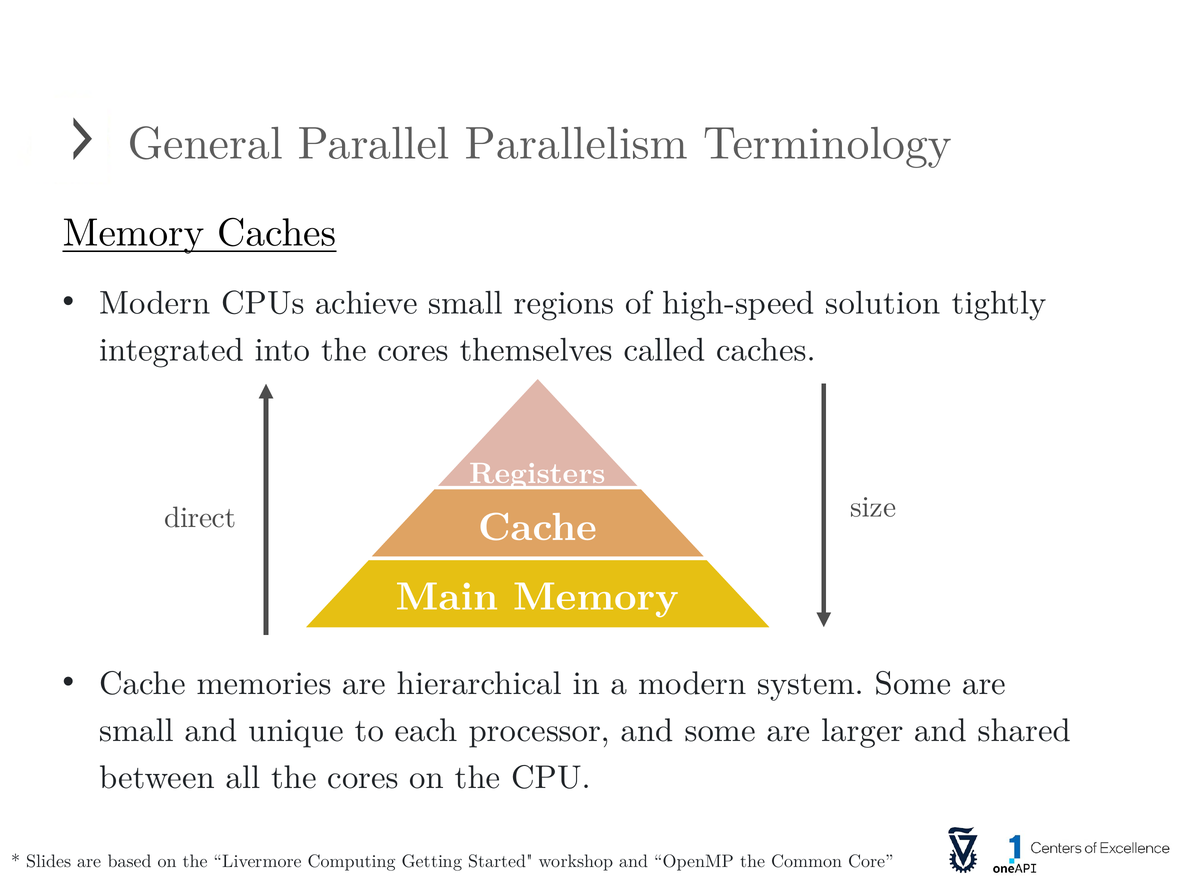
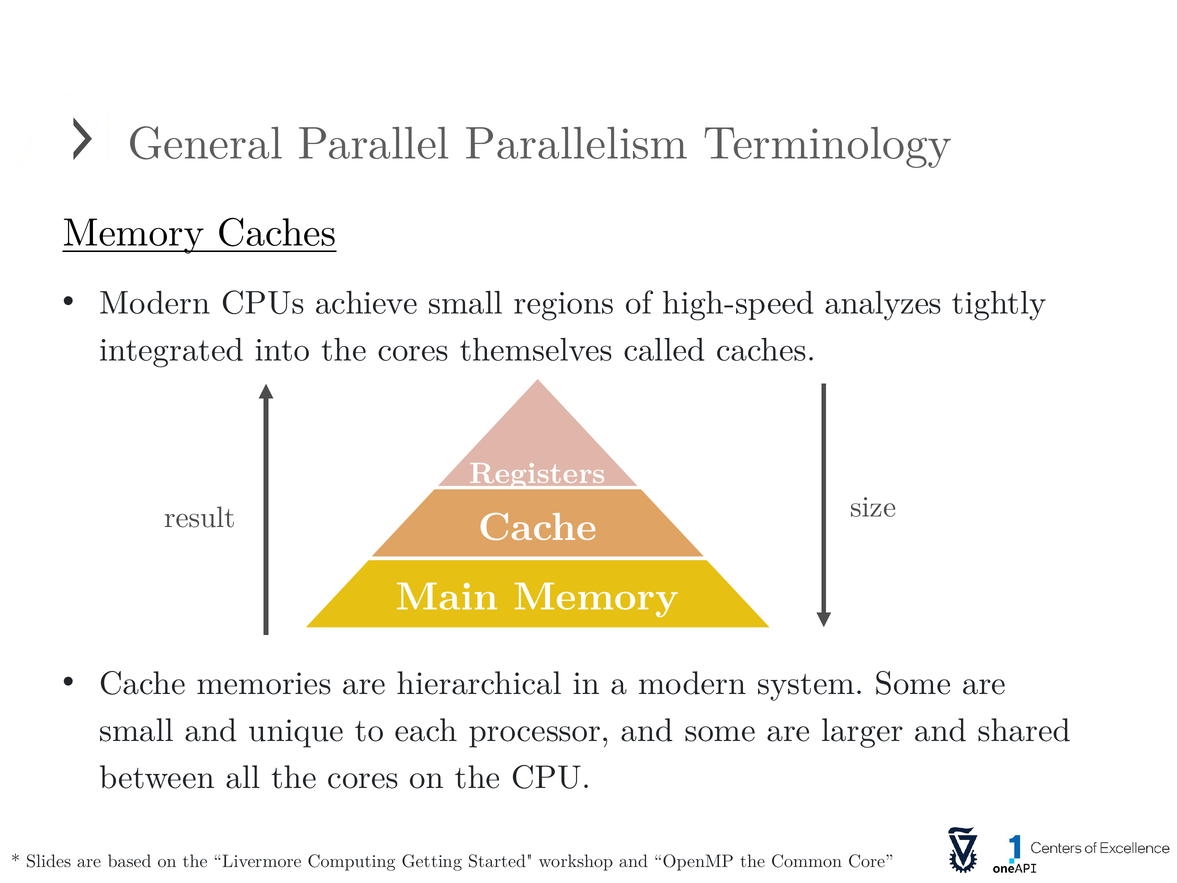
solution: solution -> analyzes (883, 303)
direct: direct -> result (200, 517)
